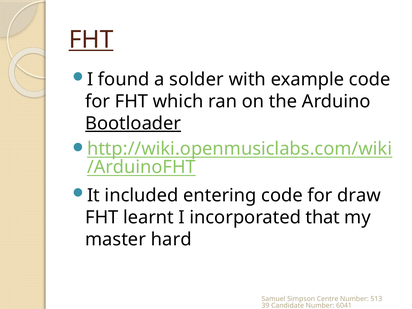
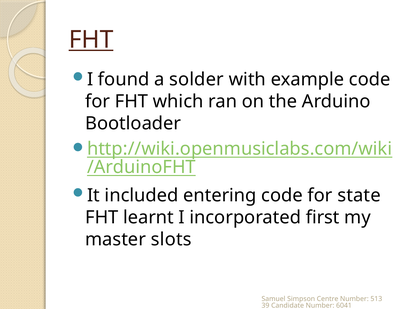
Bootloader underline: present -> none (133, 123)
draw: draw -> state (359, 196)
that: that -> first (323, 218)
hard: hard -> slots (171, 240)
